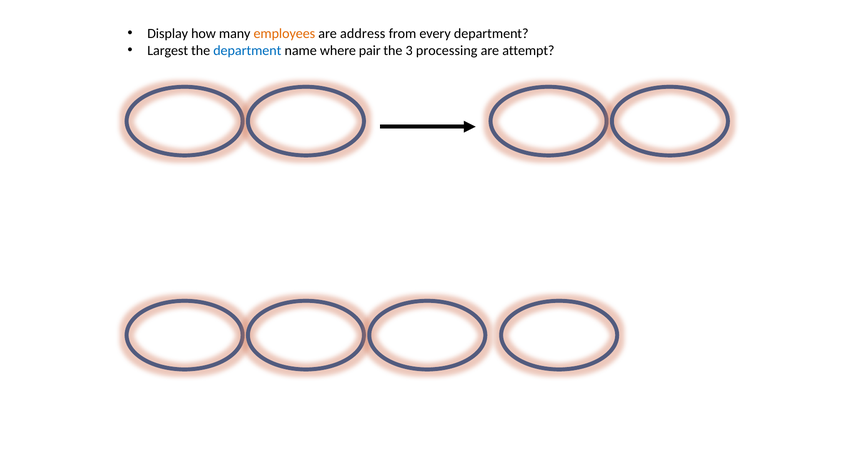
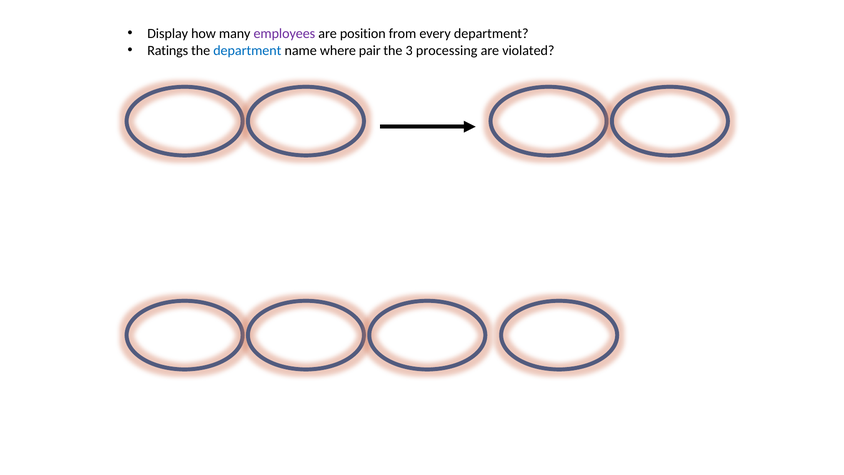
employees colour: orange -> purple (284, 34)
address: address -> position (363, 34)
Largest: Largest -> Ratings (168, 51)
attempt: attempt -> violated (528, 51)
